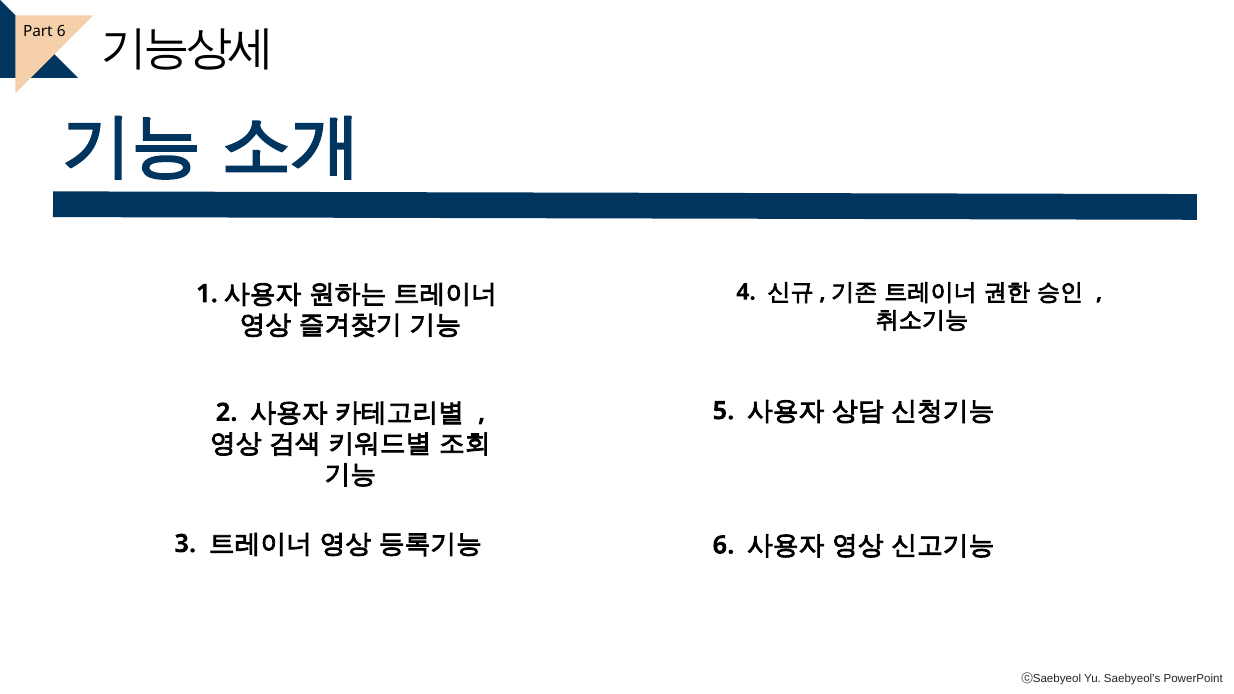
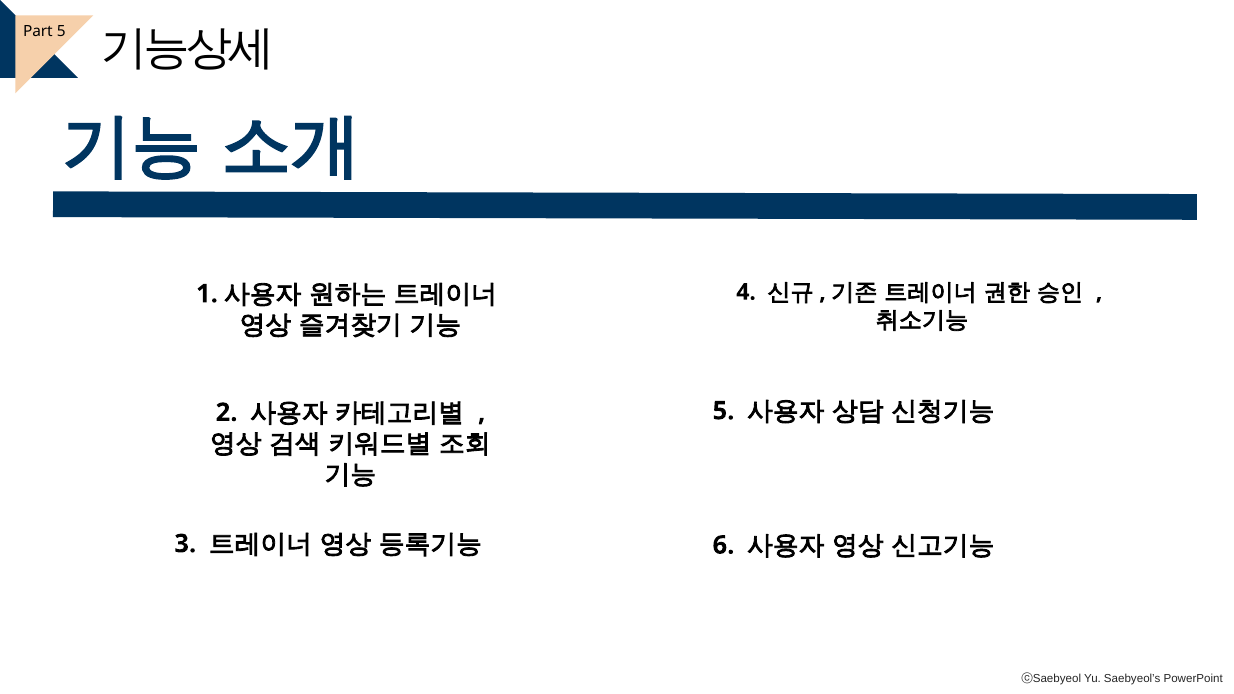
Part 6: 6 -> 5 (61, 32)
